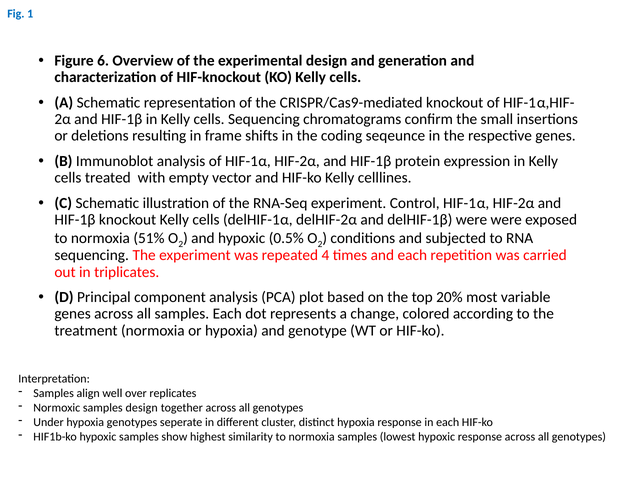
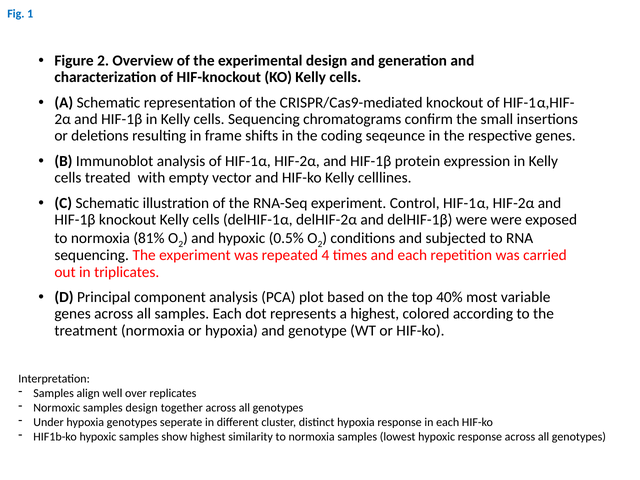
Figure 6: 6 -> 2 (103, 61)
51%: 51% -> 81% (149, 238)
20%: 20% -> 40% (449, 297)
a change: change -> highest (375, 314)
